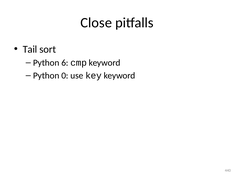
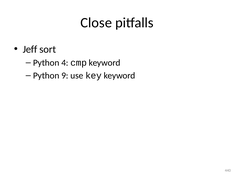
Tail: Tail -> Jeff (30, 49)
6: 6 -> 4 (65, 63)
0: 0 -> 9 (65, 75)
